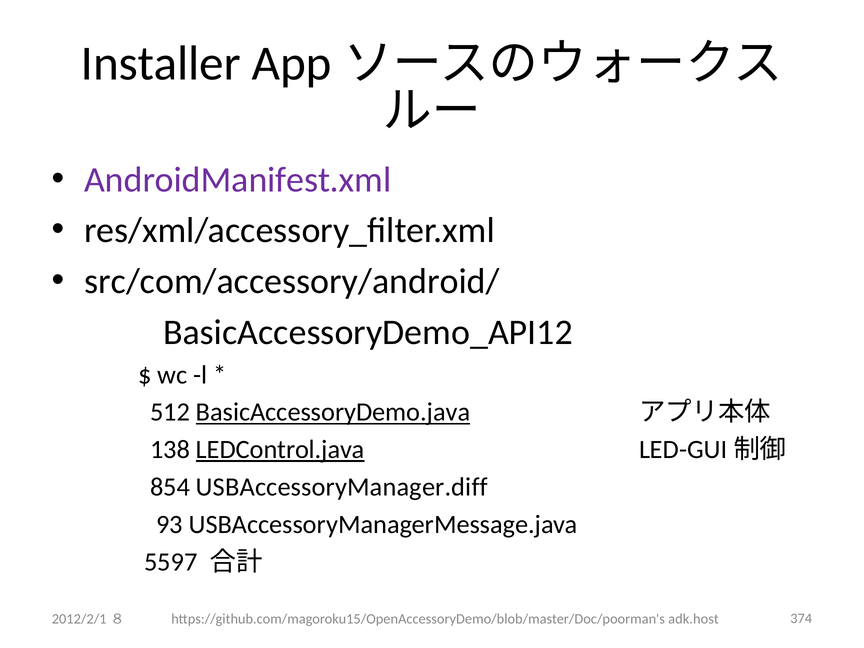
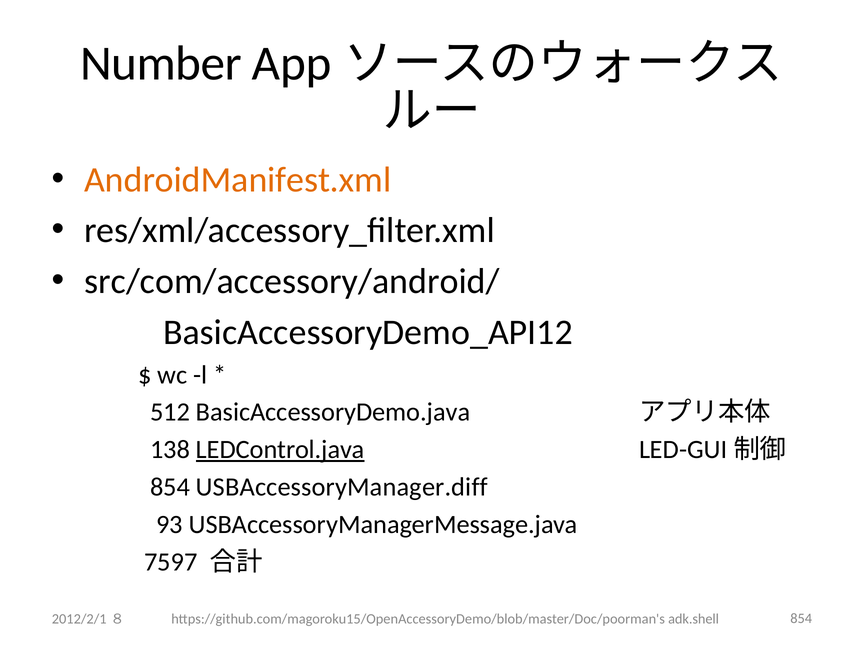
Installer: Installer -> Number (161, 64)
AndroidManifest.xml colour: purple -> orange (238, 180)
BasicAccessoryDemo.java underline: present -> none (333, 412)
5597: 5597 -> 7597 (171, 562)
adk.host: adk.host -> adk.shell (694, 619)
2012/2/1８ 374: 374 -> 854 (801, 619)
